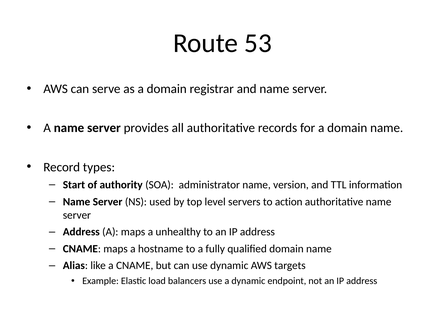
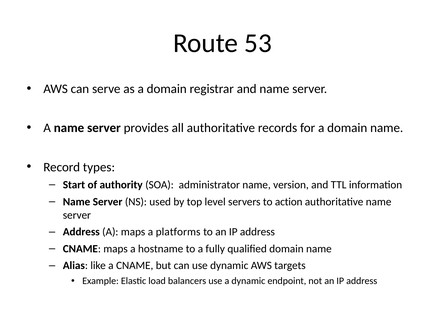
unhealthy: unhealthy -> platforms (178, 232)
